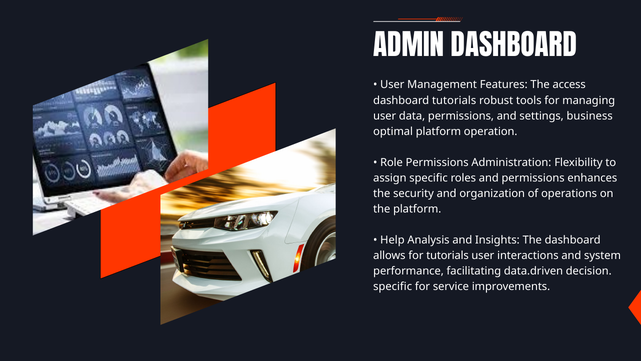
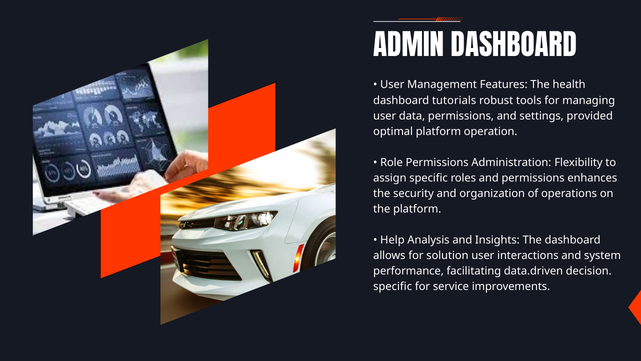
access: access -> health (569, 85)
business: business -> provided (590, 116)
for tutorials: tutorials -> solution (447, 255)
